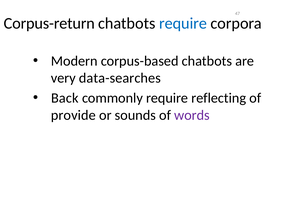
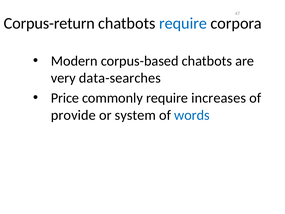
Back: Back -> Price (65, 98)
reflecting: reflecting -> increases (219, 98)
sounds: sounds -> system (135, 115)
words colour: purple -> blue (192, 115)
